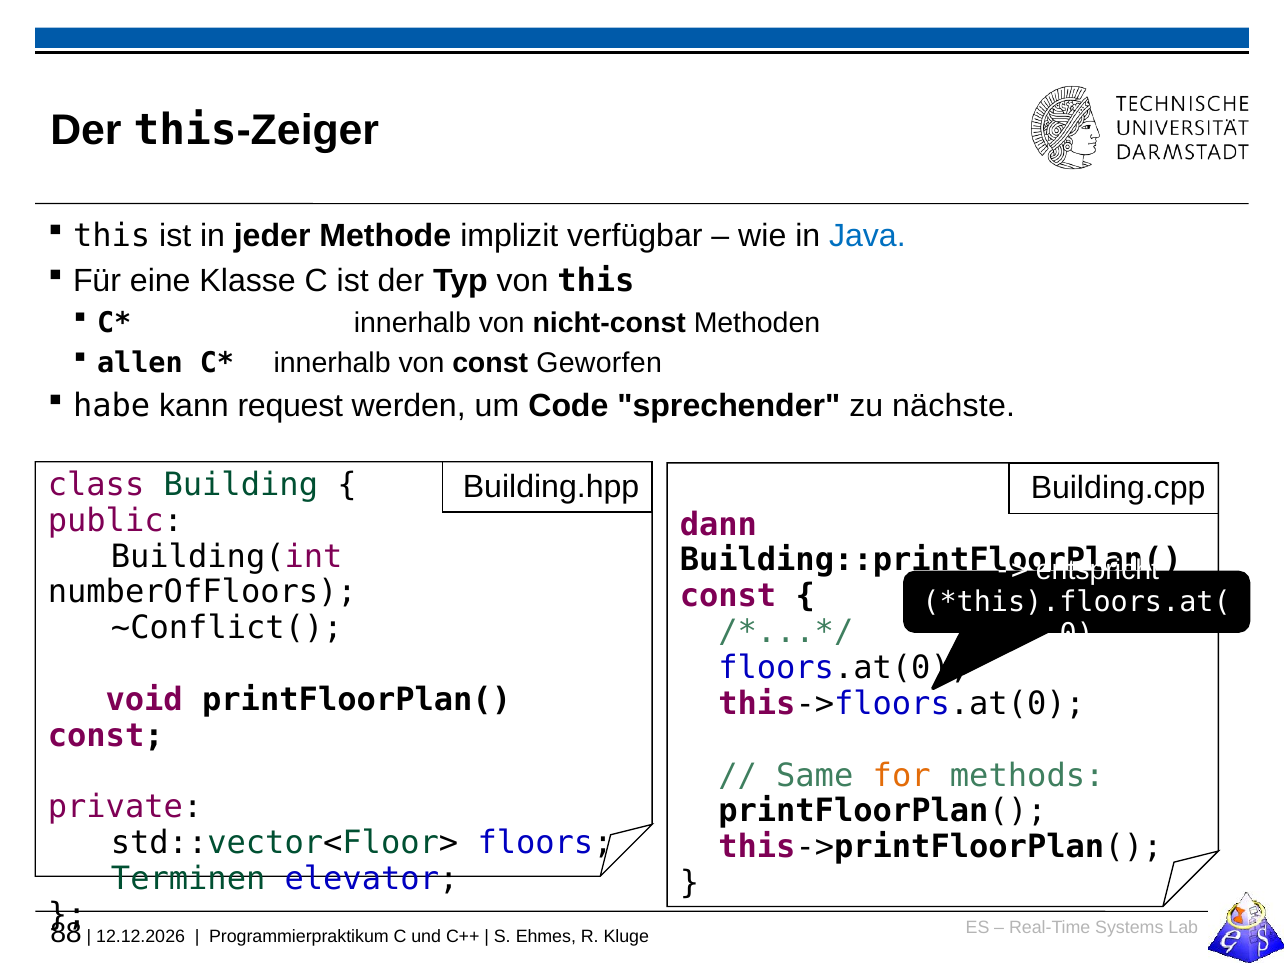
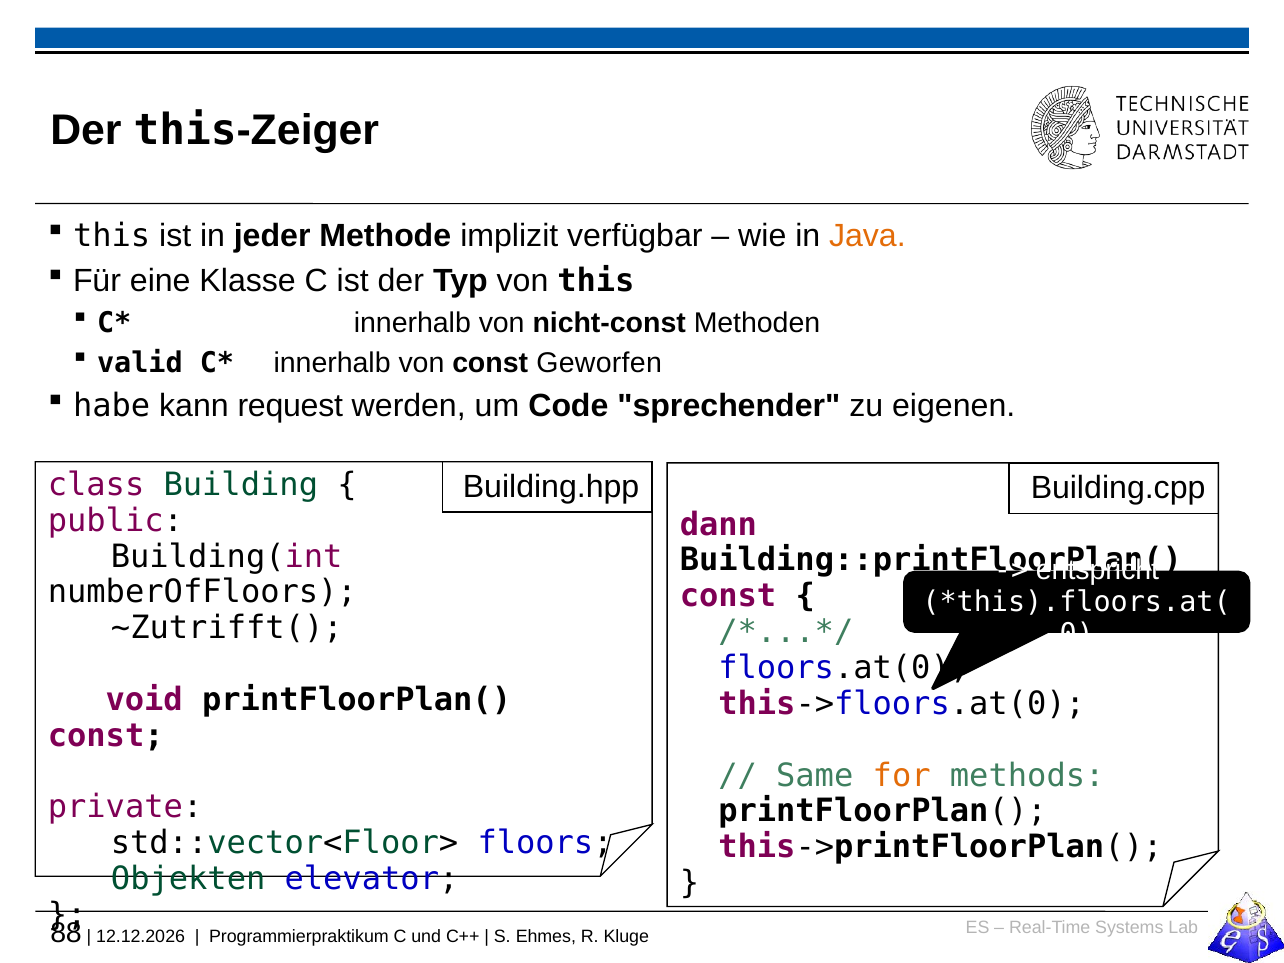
Java colour: blue -> orange (867, 236)
allen: allen -> valid (140, 363)
nächste: nächste -> eigenen (954, 406)
~Conflict(: ~Conflict( -> ~Zutrifft( (227, 628)
Terminen: Terminen -> Objekten (188, 879)
